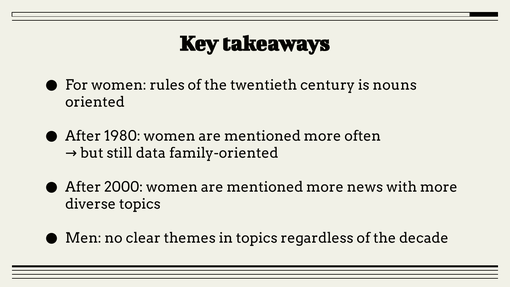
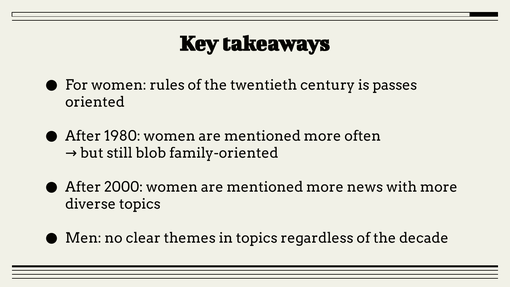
nouns: nouns -> passes (395, 85)
data: data -> blob (151, 153)
